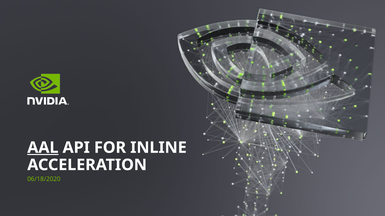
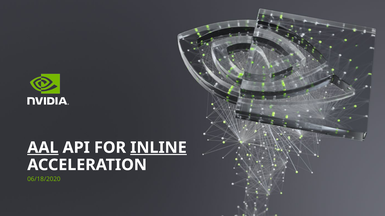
INLINE underline: none -> present (158, 148)
